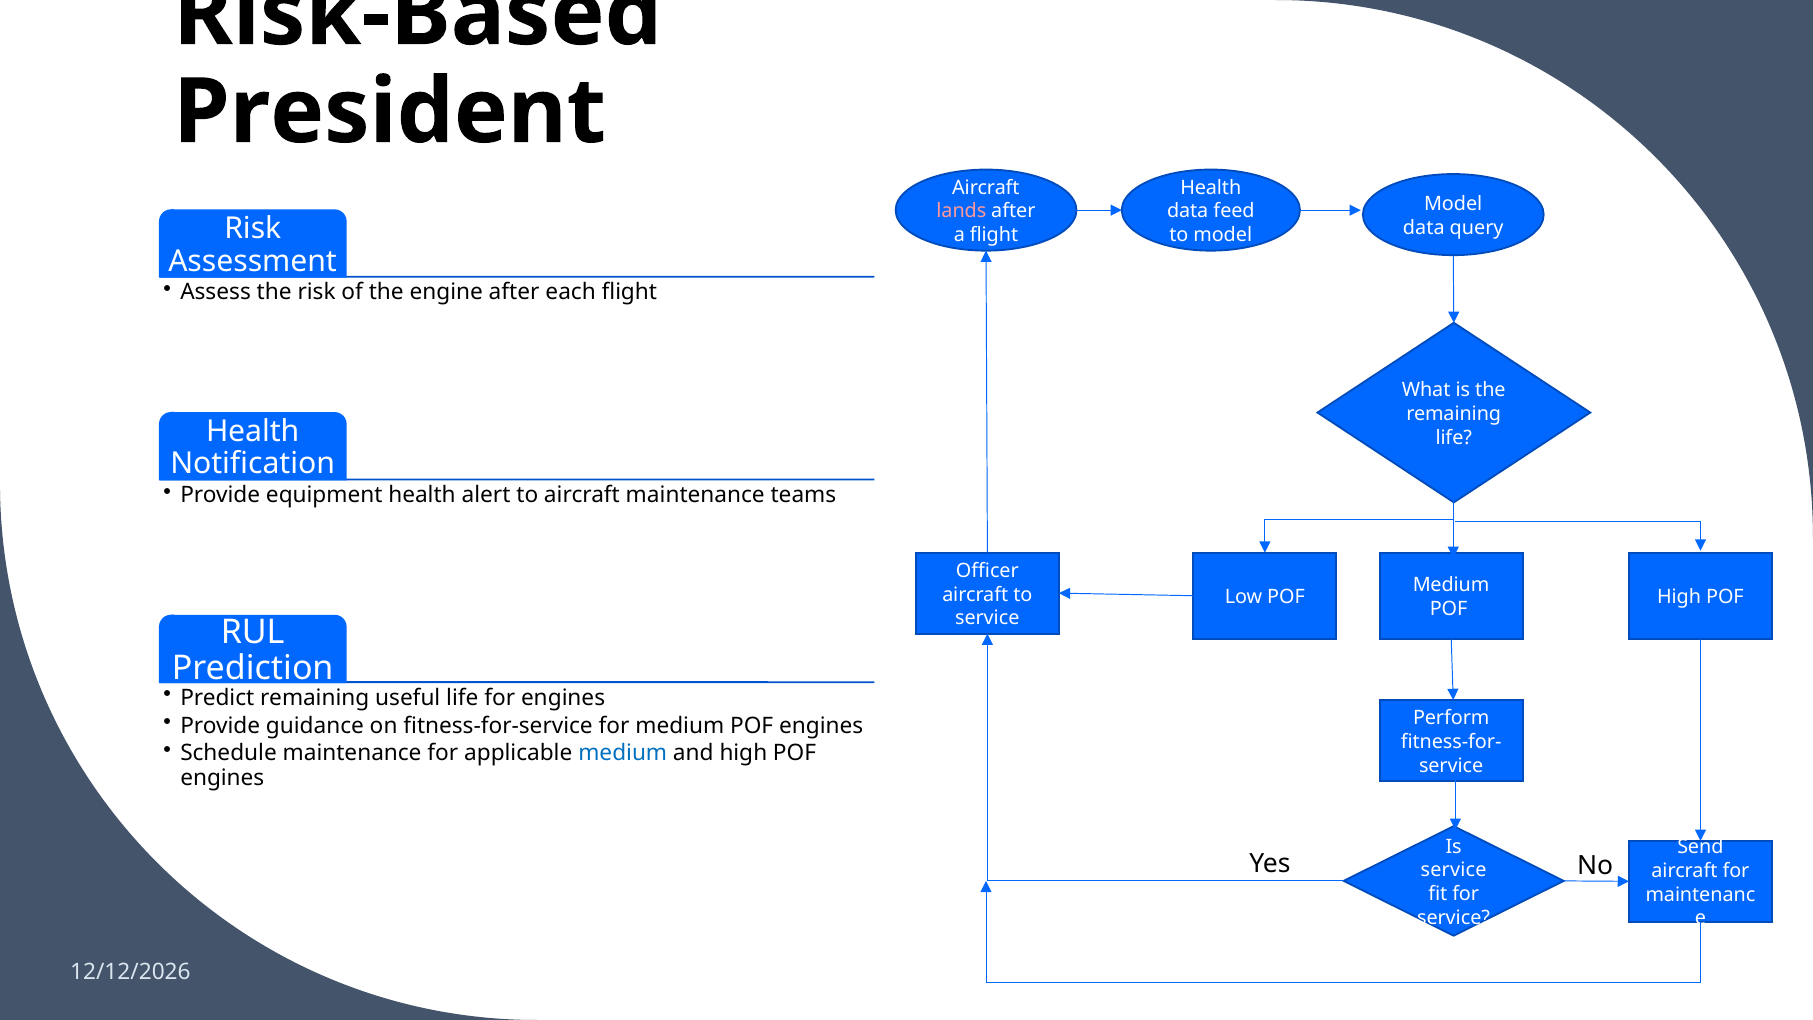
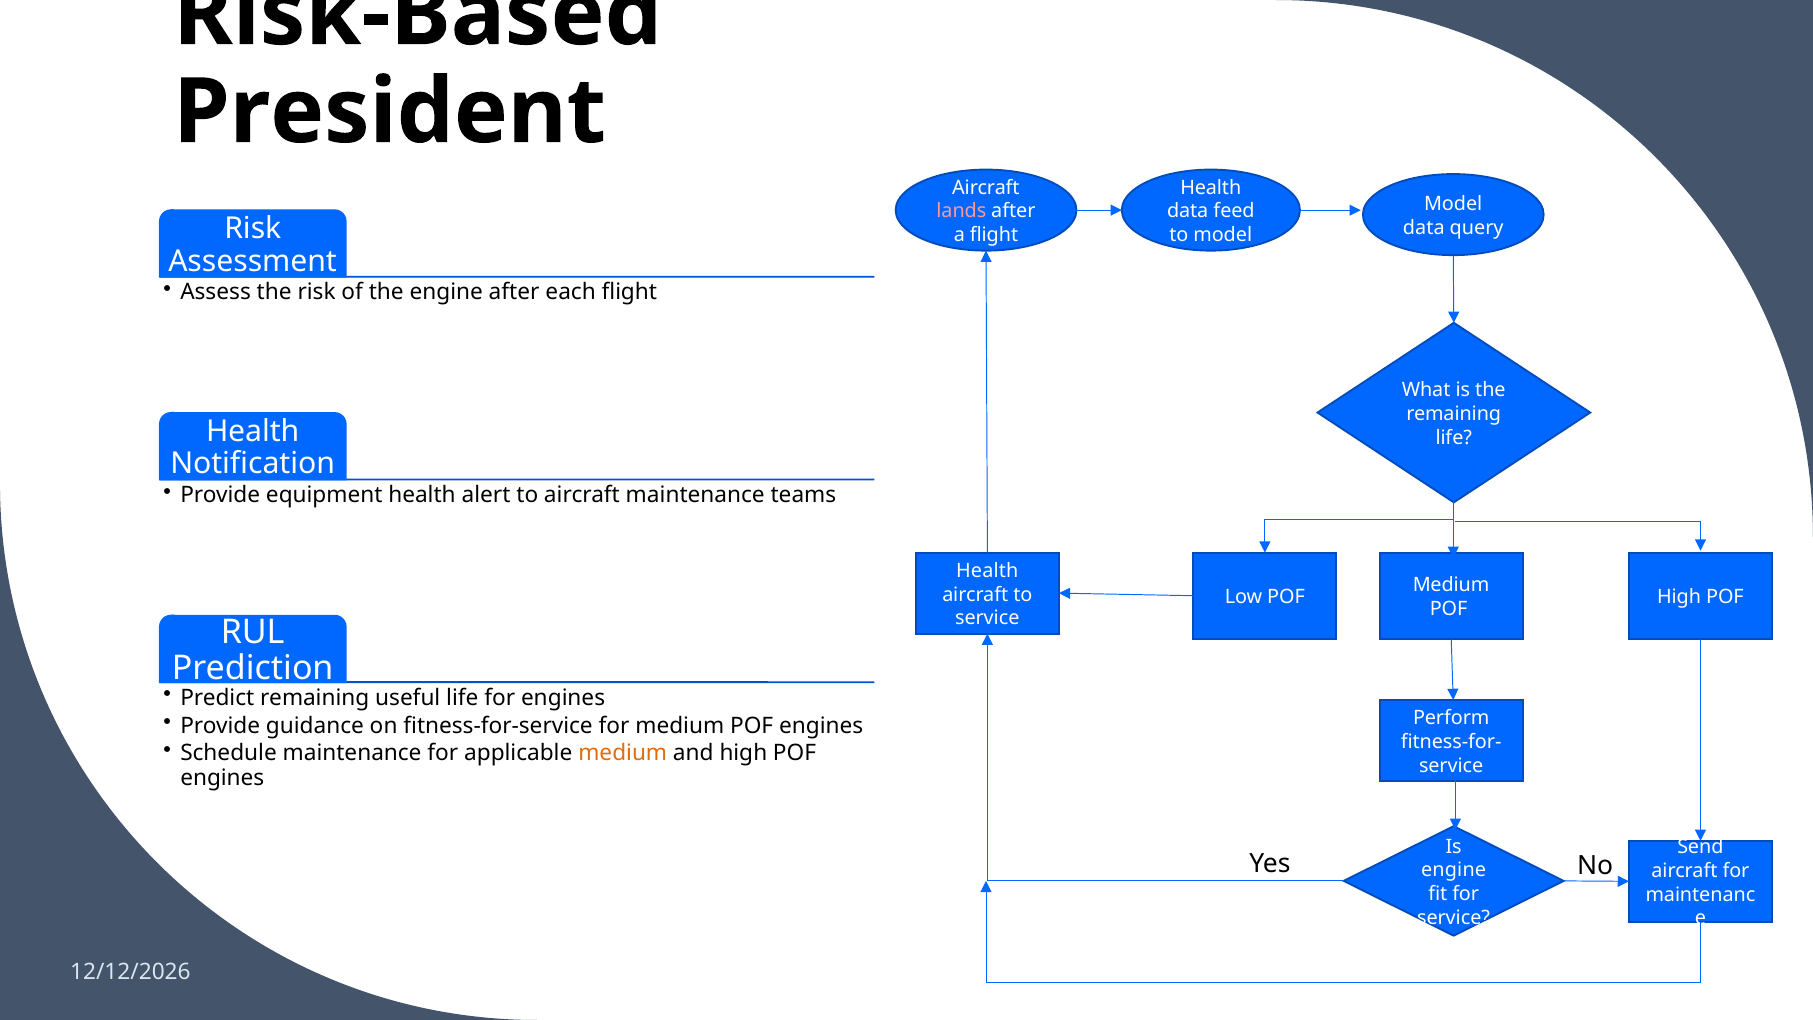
Officer: Officer -> Health (987, 571)
medium colour: blue -> orange (623, 753)
service: service -> engine (1454, 870)
